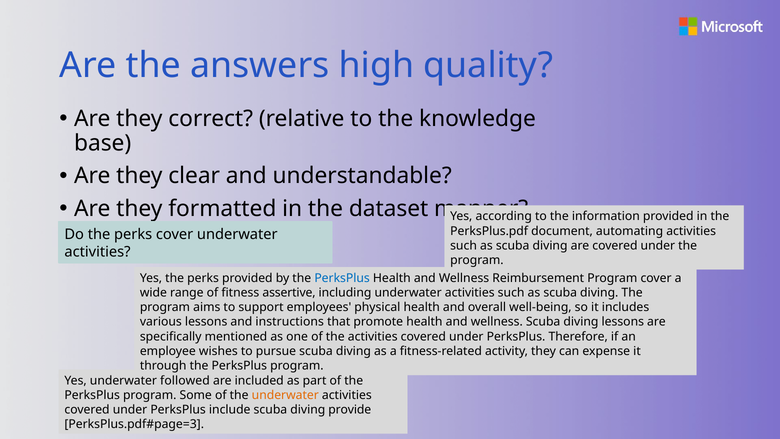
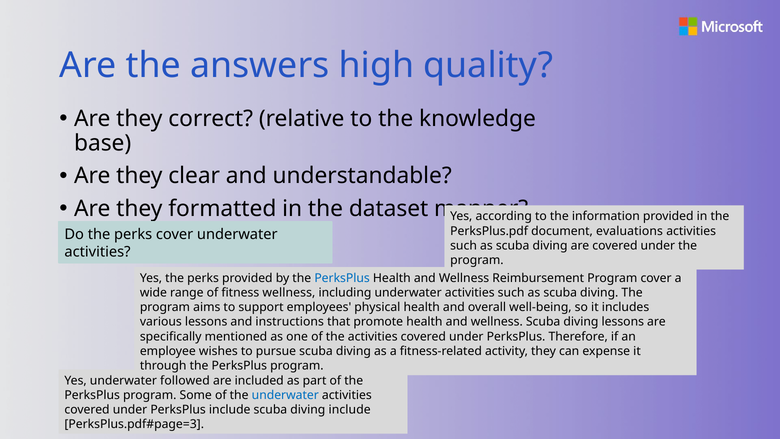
automating: automating -> evaluations (630, 231)
fitness assertive: assertive -> wellness (289, 293)
underwater colour: orange -> blue (285, 395)
diving provide: provide -> include (350, 410)
